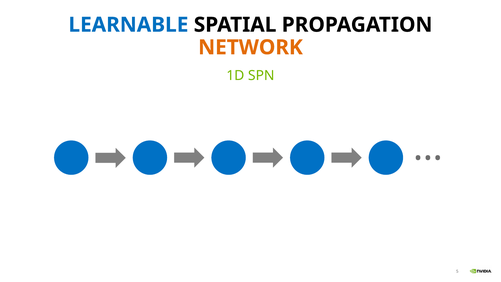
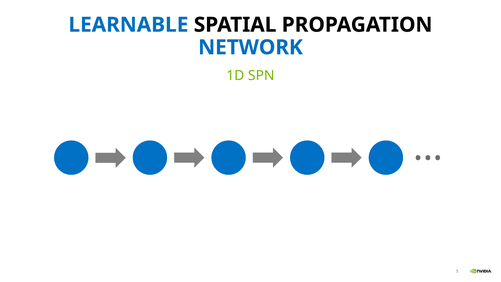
NETWORK colour: orange -> blue (251, 47)
